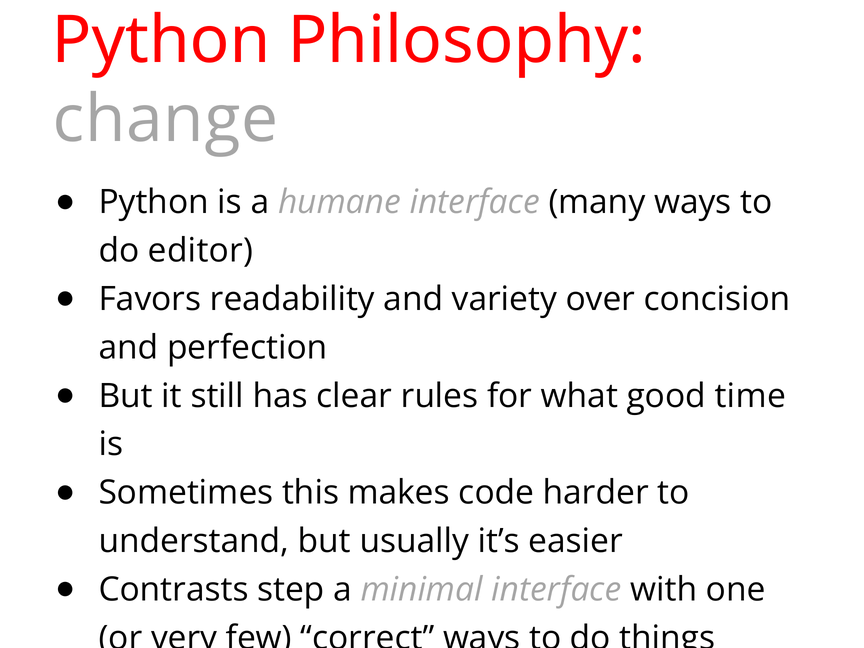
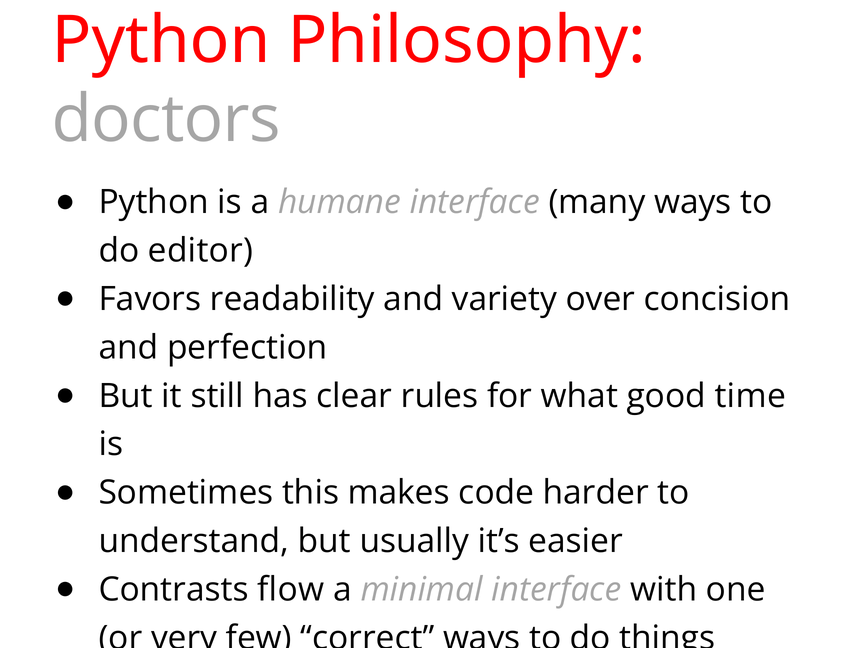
change: change -> doctors (166, 119)
step: step -> flow (291, 590)
